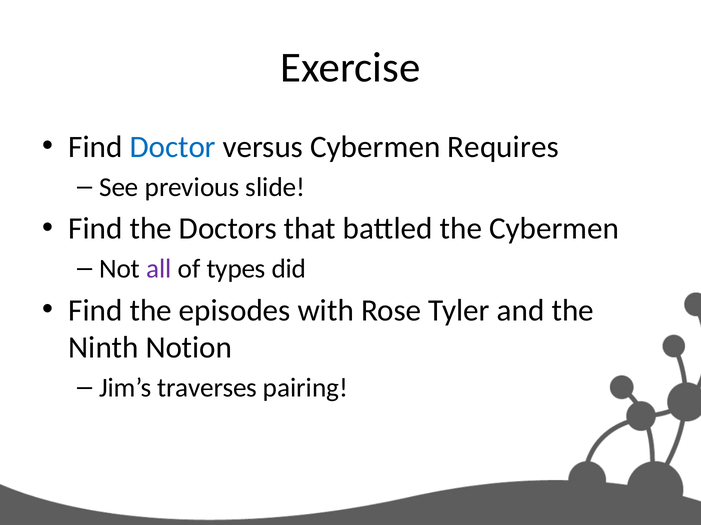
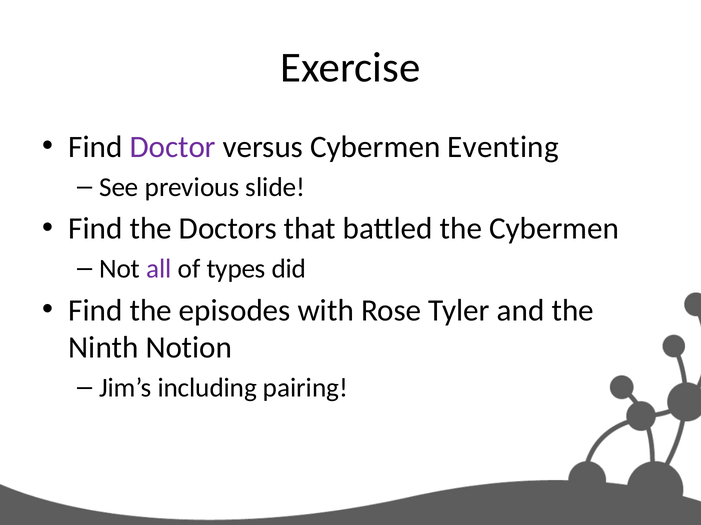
Doctor colour: blue -> purple (173, 147)
Requires: Requires -> Eventing (503, 147)
traverses: traverses -> including (207, 388)
